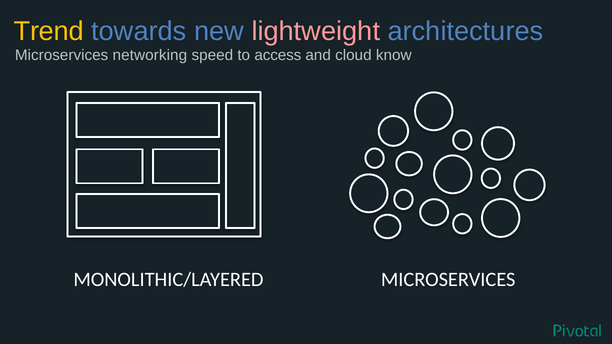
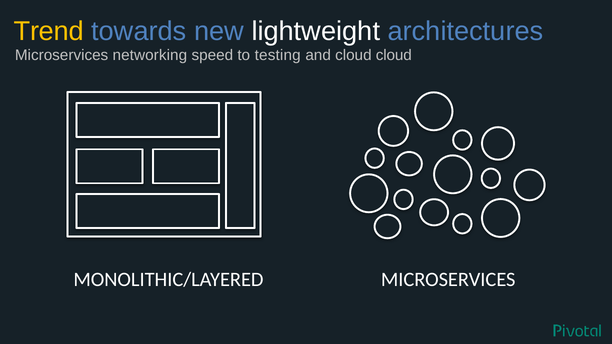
lightweight colour: pink -> white (316, 31)
access: access -> testing (278, 55)
cloud know: know -> cloud (394, 55)
